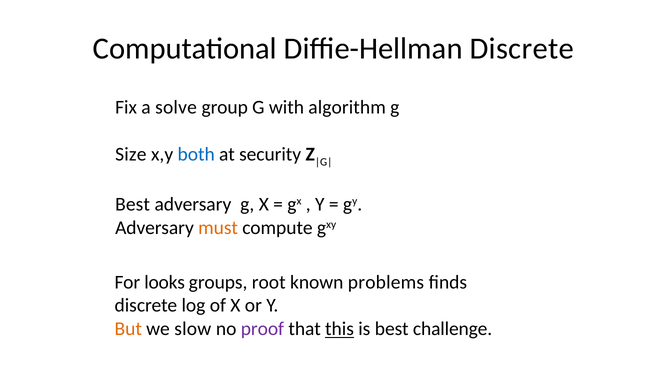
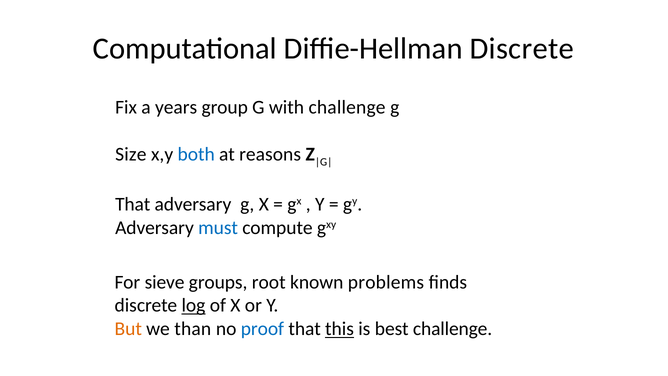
solve: solve -> years (176, 107)
with algorithm: algorithm -> challenge (347, 107)
security: security -> reasons (270, 154)
Best: Best -> That (133, 204)
must colour: orange -> blue (218, 228)
looks: looks -> sieve (165, 282)
log underline: none -> present (193, 305)
slow: slow -> than (193, 329)
proof colour: purple -> blue (262, 329)
